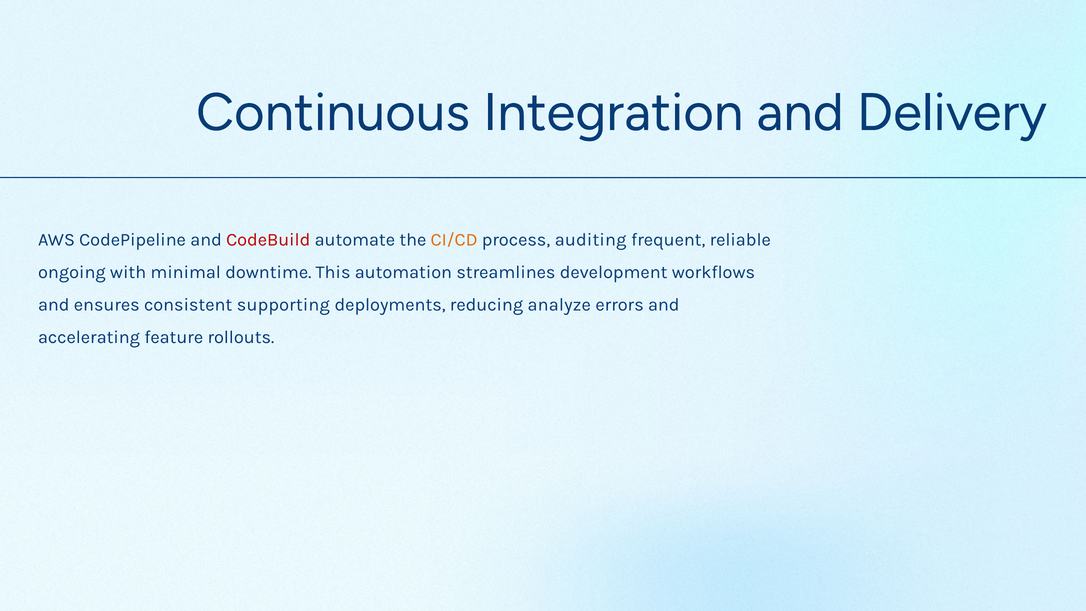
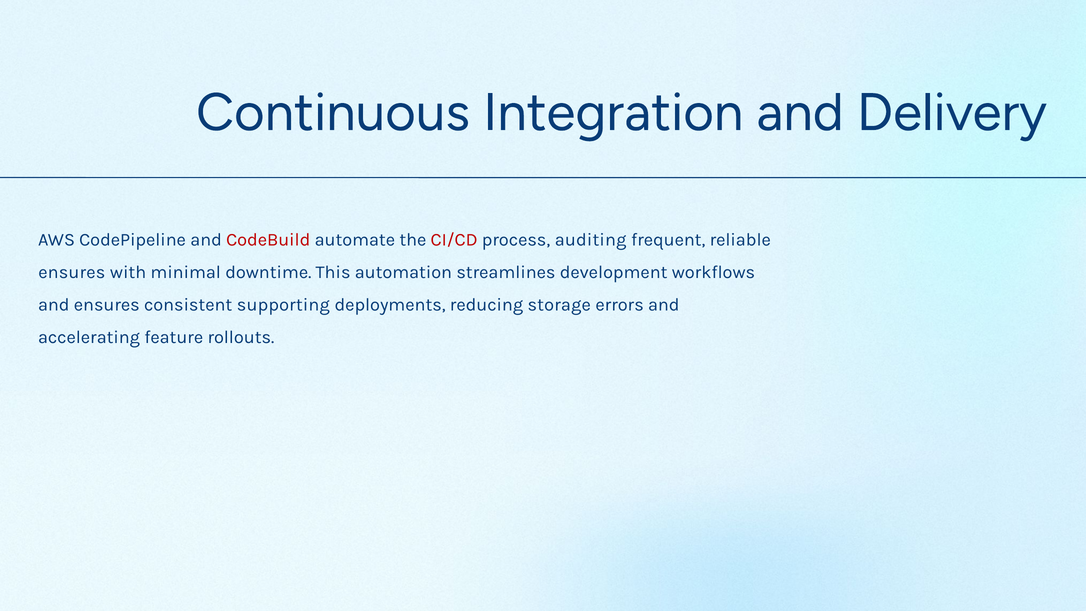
CI/CD colour: orange -> red (454, 240)
ongoing: ongoing -> ensures (72, 272)
analyze: analyze -> storage (559, 305)
